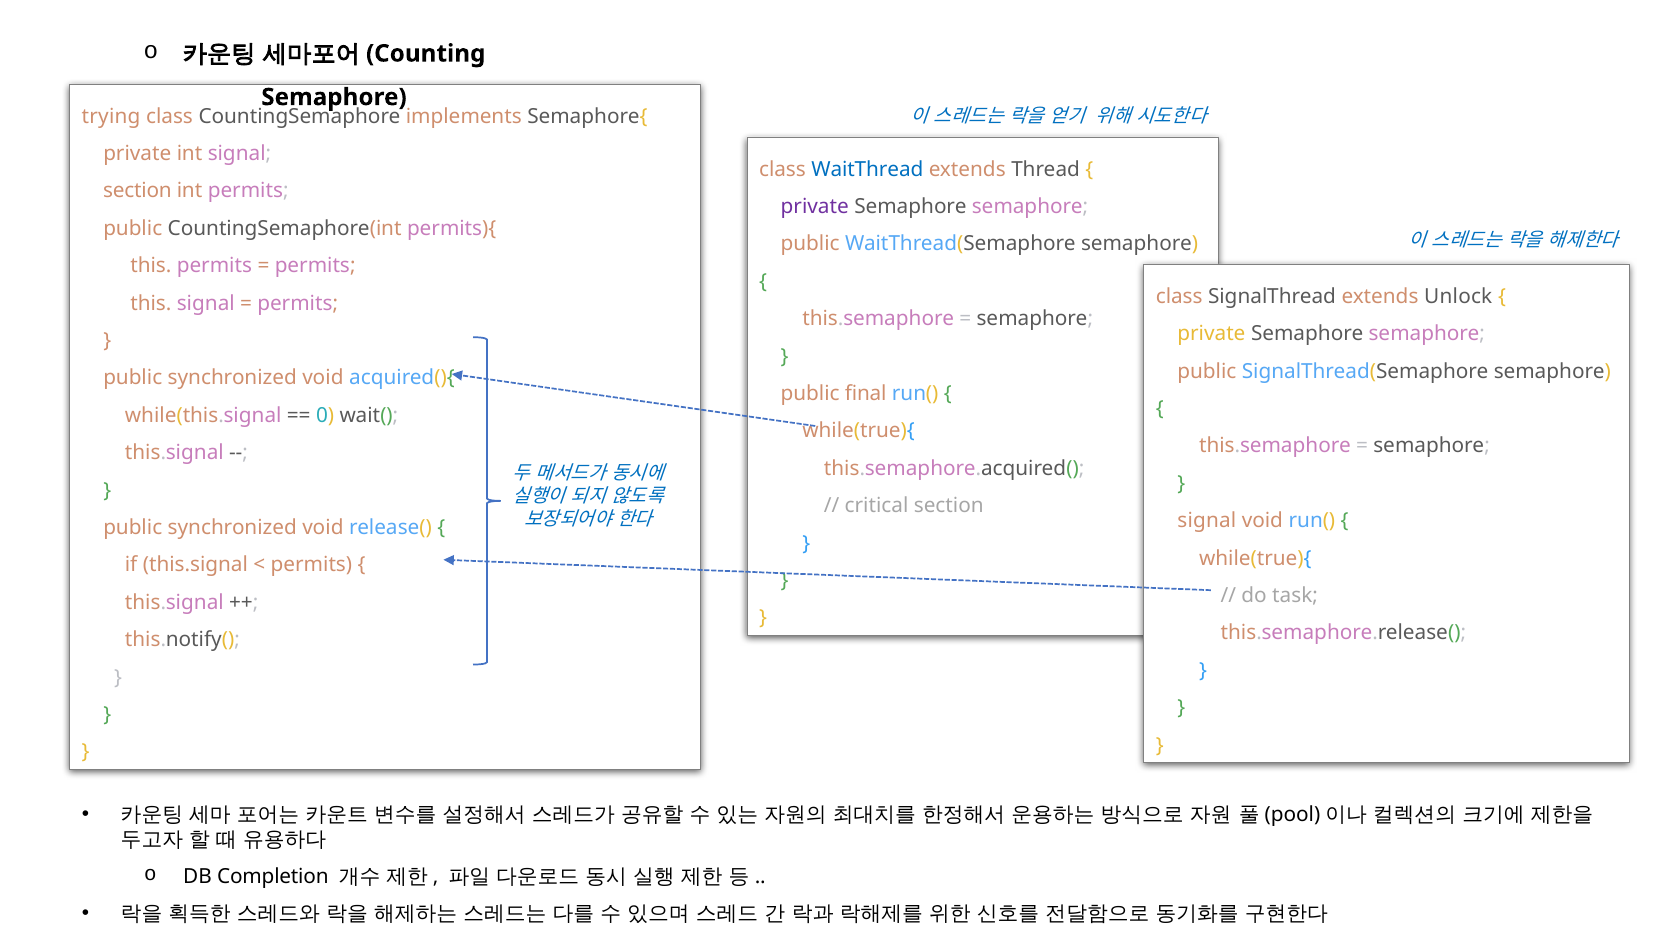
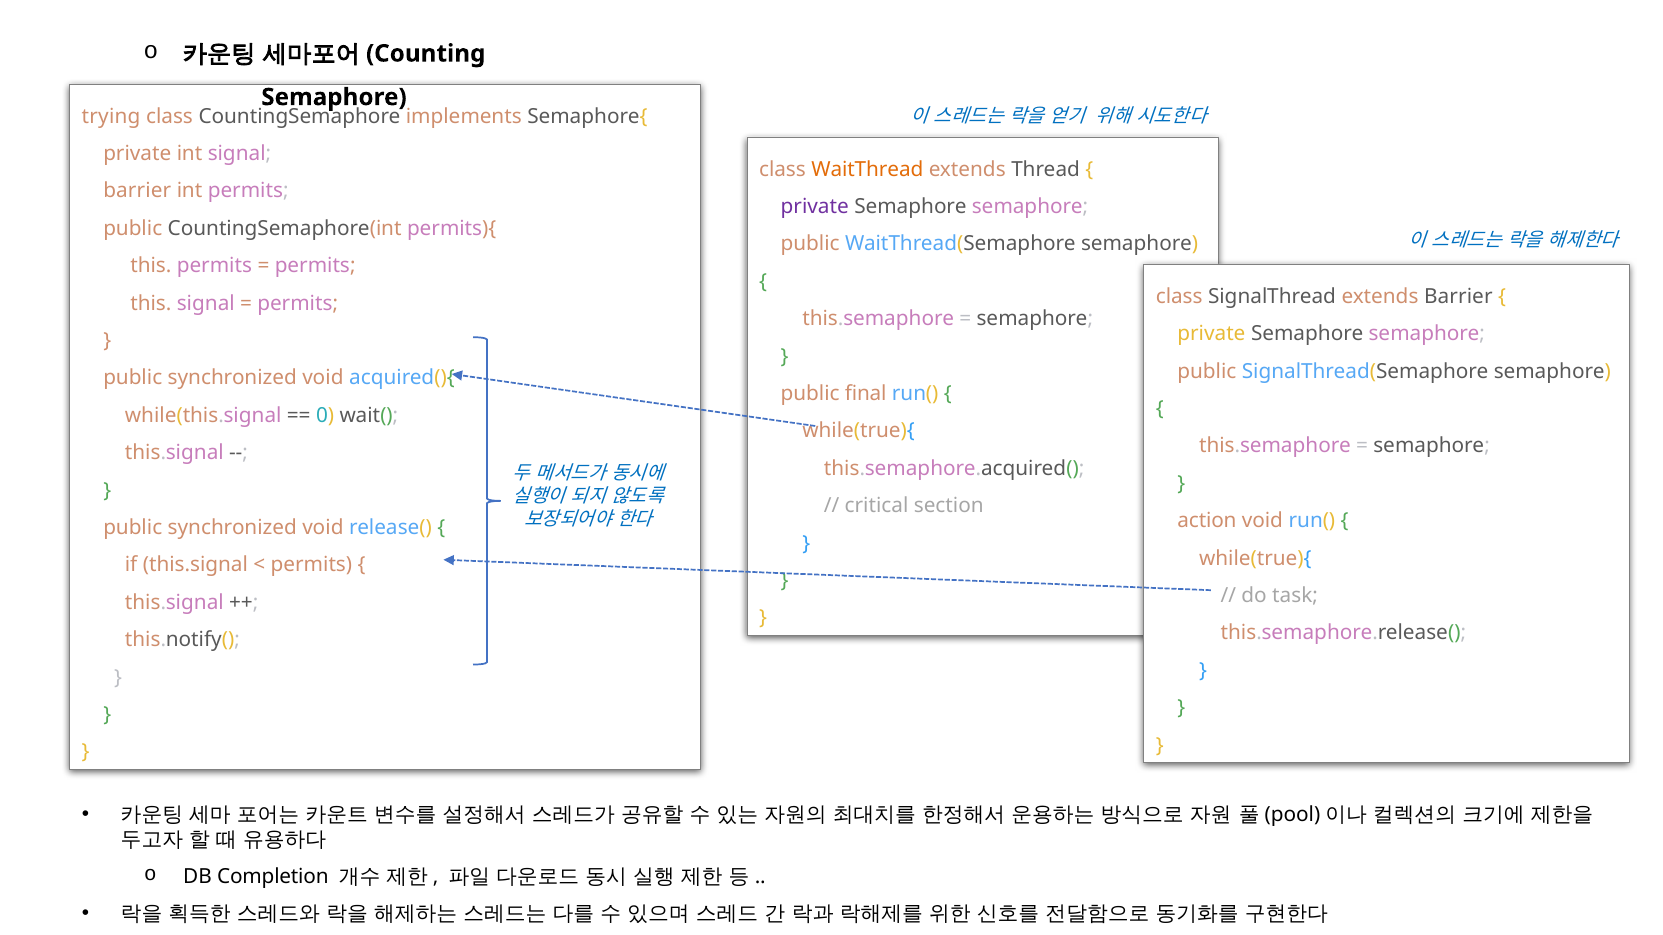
WaitThread colour: blue -> orange (867, 169)
section: section -> barrier (137, 191)
extends Unlock: Unlock -> Barrier (1458, 297)
signal: signal -> action (1207, 521)
